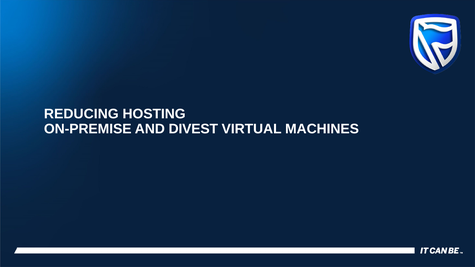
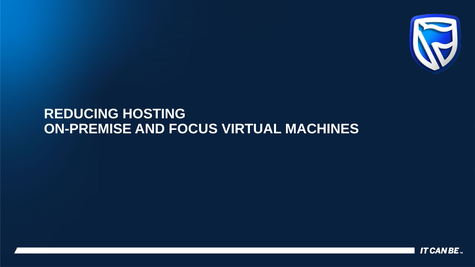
DIVEST: DIVEST -> FOCUS (193, 129)
